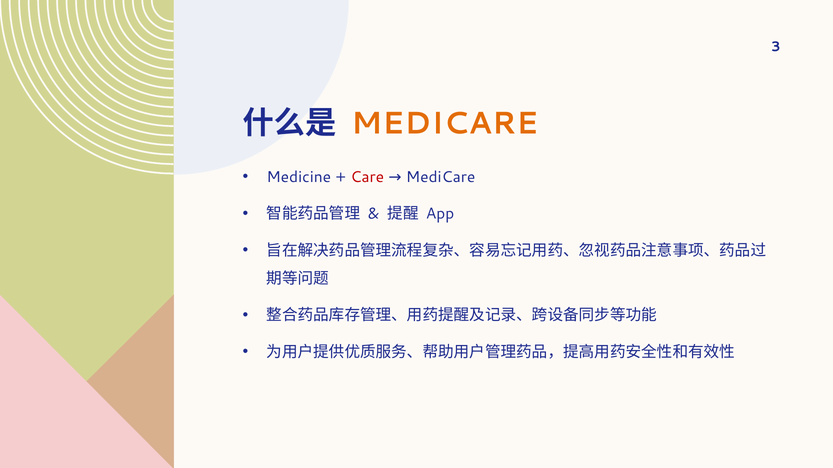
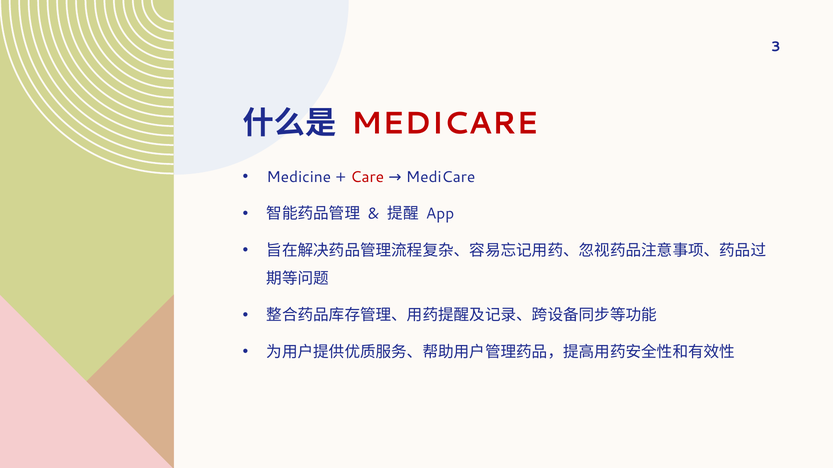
MEDICARE colour: orange -> red (445, 124)
